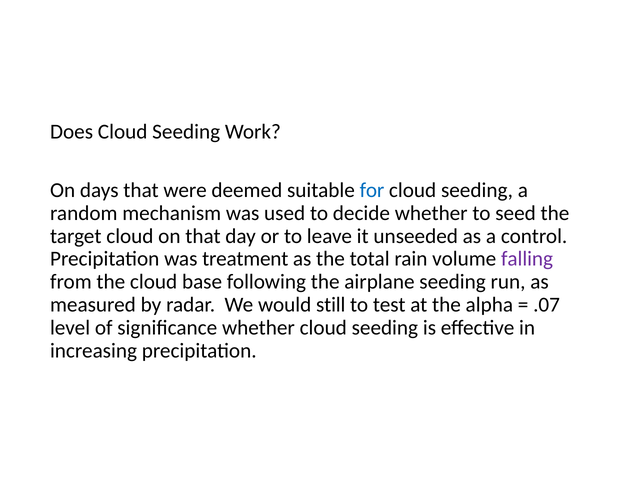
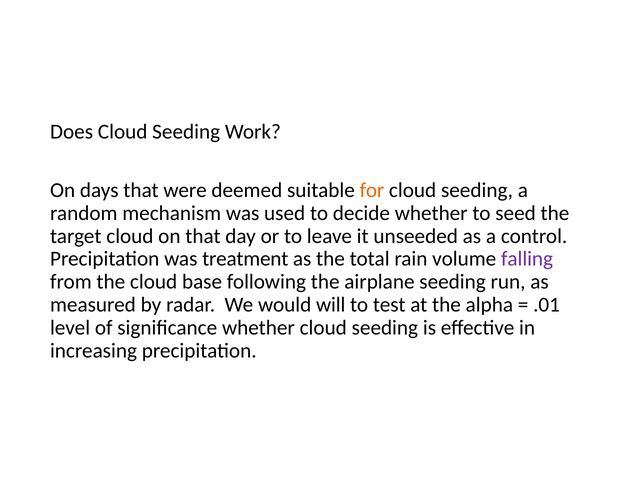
for colour: blue -> orange (372, 190)
still: still -> will (331, 305)
.07: .07 -> .01 (547, 305)
